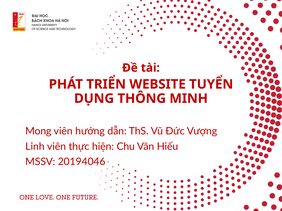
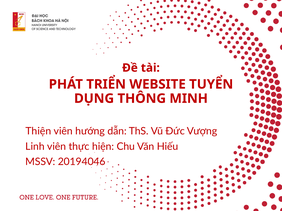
Mong: Mong -> Thiện (38, 131)
